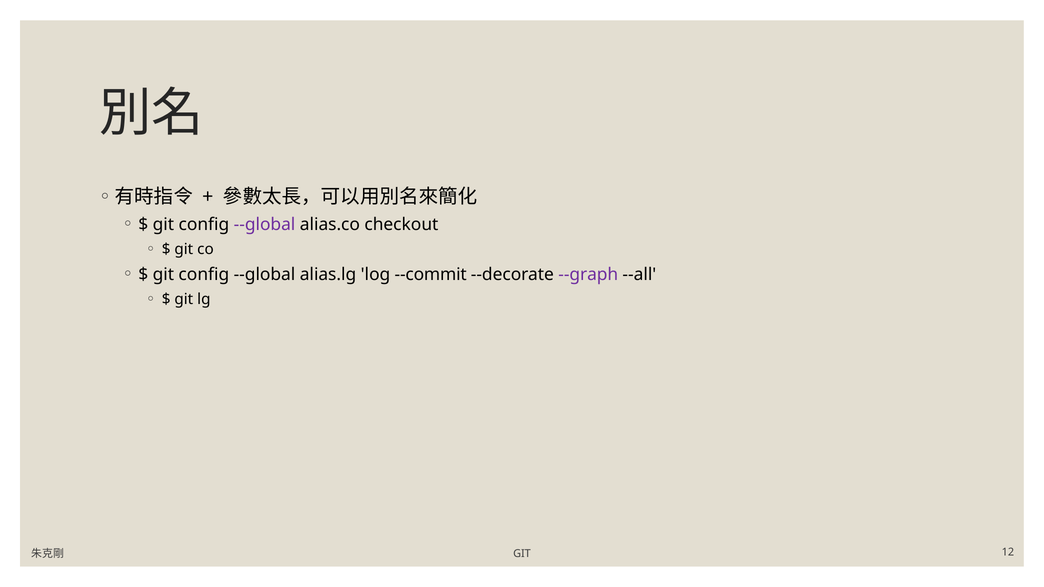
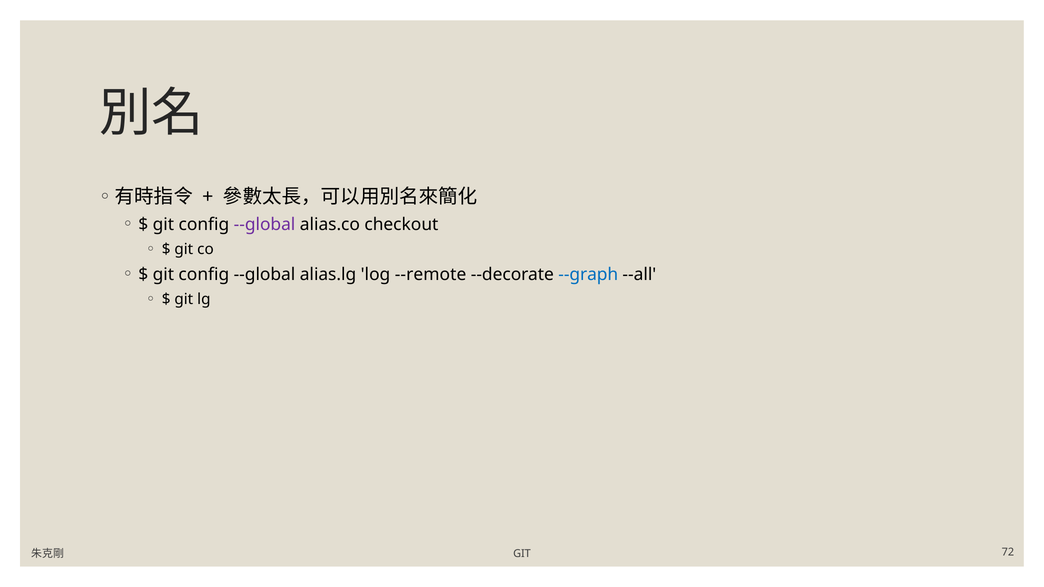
--commit: --commit -> --remote (431, 275)
--graph colour: purple -> blue (588, 275)
12: 12 -> 72 (1008, 552)
